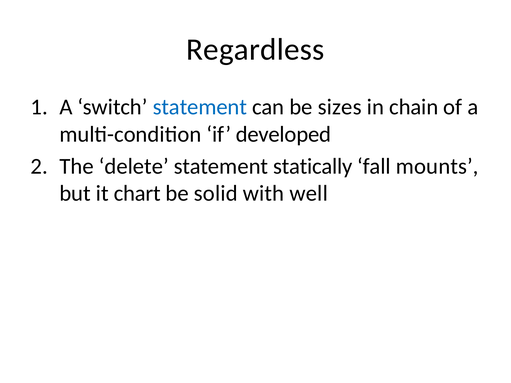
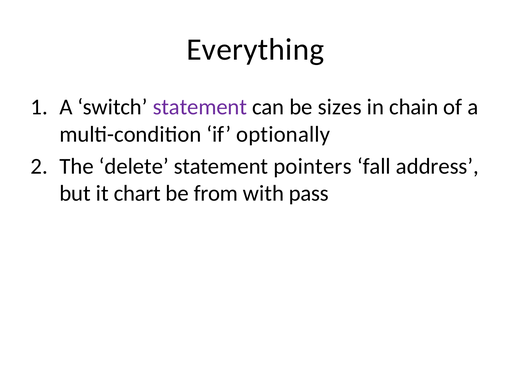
Regardless: Regardless -> Everything (255, 49)
statement colour: blue -> purple (200, 107)
developed: developed -> optionally (283, 134)
statically: statically -> pointers (313, 166)
mounts: mounts -> address (437, 166)
solid: solid -> from (216, 194)
well: well -> pass (309, 194)
